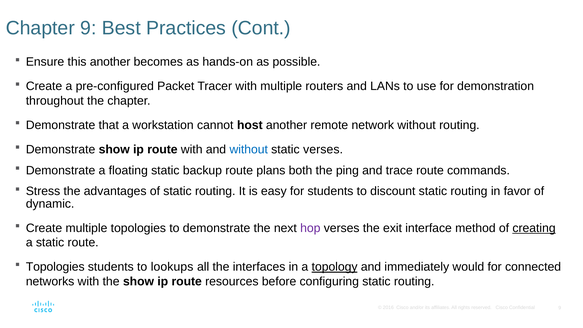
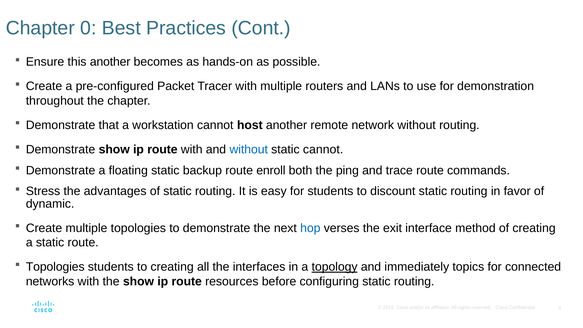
Chapter 9: 9 -> 0 (88, 28)
static verses: verses -> cannot (323, 149)
plans: plans -> enroll (271, 170)
hop colour: purple -> blue (310, 228)
creating underline: present -> none (534, 228)
to lookups: lookups -> creating (172, 267)
would: would -> topics (468, 267)
